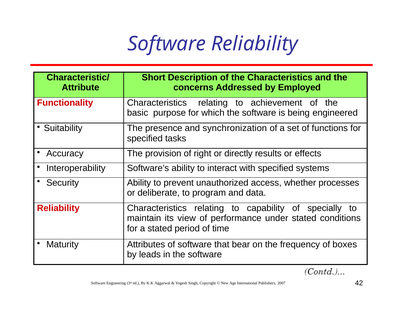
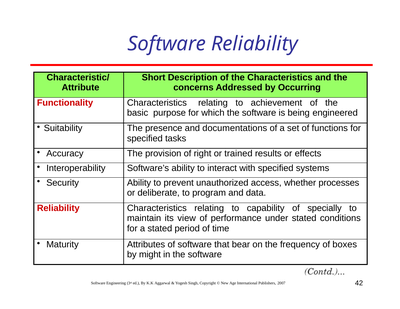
Employed: Employed -> Occurring (299, 88)
synchronization: synchronization -> documentations (235, 128)
directly: directly -> trained (238, 154)
leads: leads -> might (150, 255)
